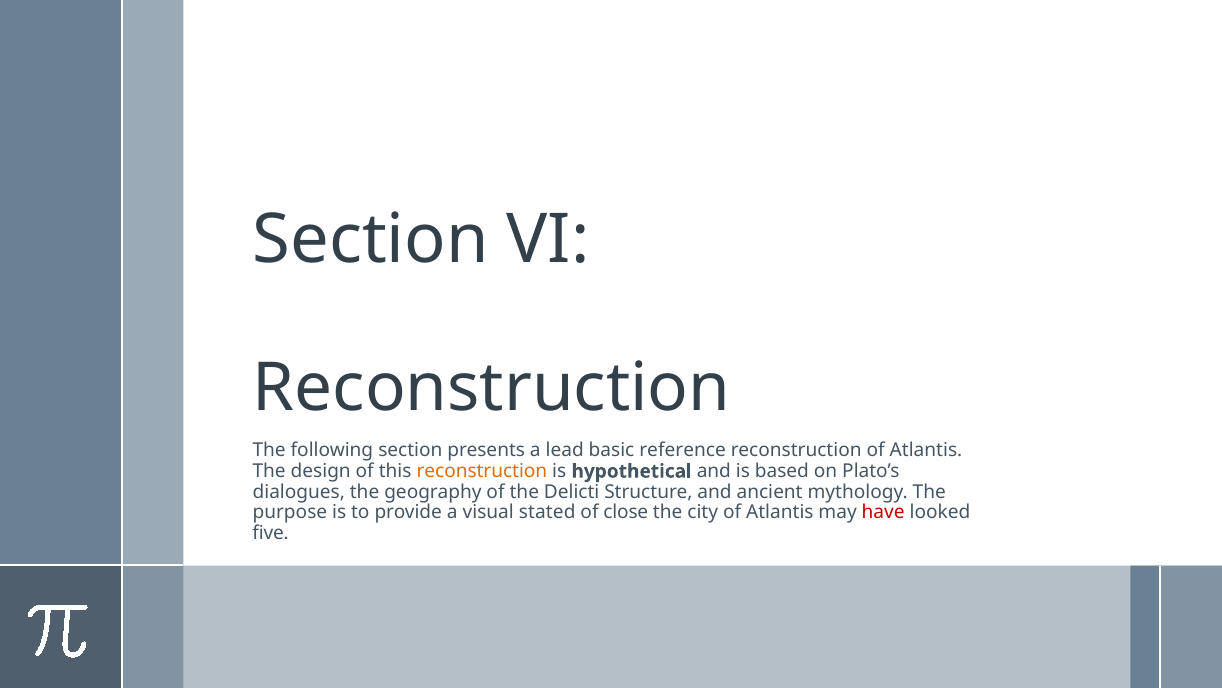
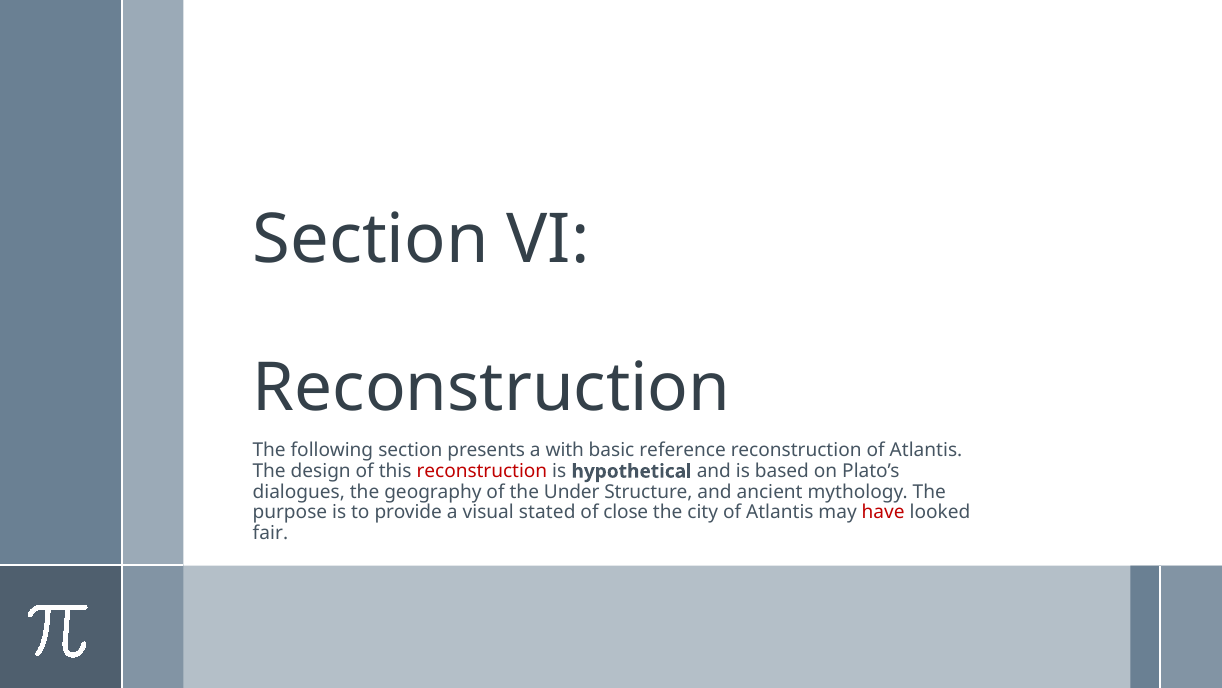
lead: lead -> with (565, 450)
reconstruction colour: orange -> red (482, 471)
Delicti: Delicti -> Under (572, 492)
five: five -> fair (270, 533)
